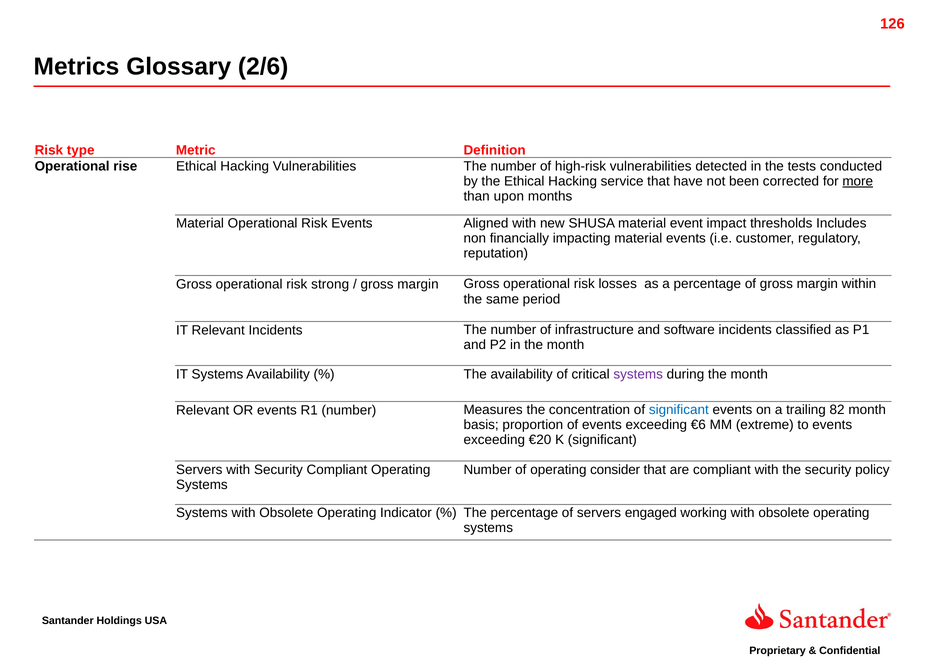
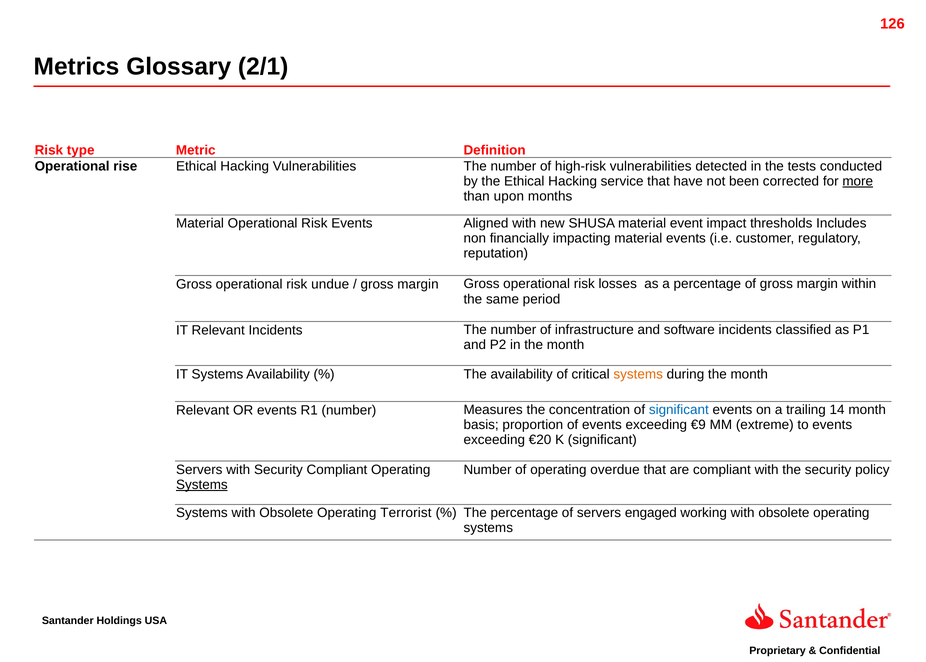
2/6: 2/6 -> 2/1 (263, 66)
strong: strong -> undue (330, 284)
systems colour: purple -> orange (638, 374)
82: 82 -> 14 (837, 410)
€6: €6 -> €9 (698, 424)
consider: consider -> overdue (615, 469)
Systems underline: none -> present (202, 484)
Indicator: Indicator -> Terrorist (406, 513)
